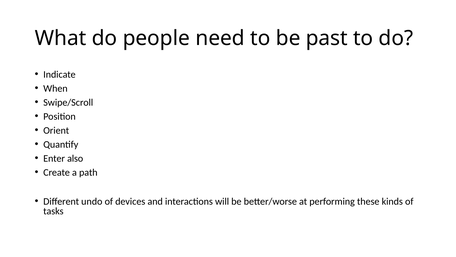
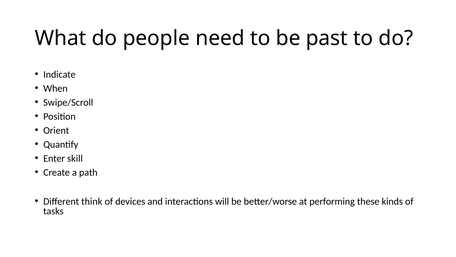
also: also -> skill (75, 158)
undo: undo -> think (92, 201)
